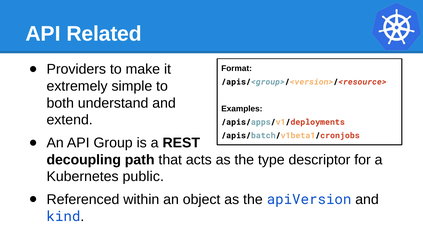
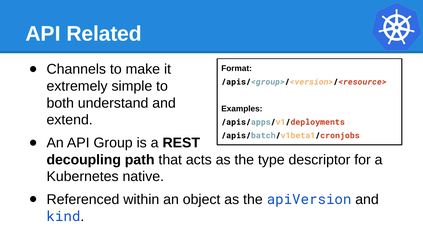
Providers: Providers -> Channels (76, 69)
public: public -> native (143, 177)
